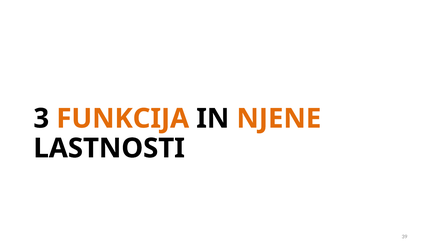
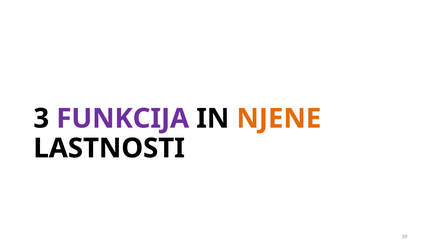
FUNKCIJA colour: orange -> purple (123, 119)
